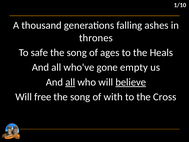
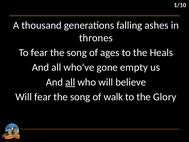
To safe: safe -> fear (39, 53)
believe underline: present -> none (131, 82)
Will free: free -> fear (43, 97)
with: with -> walk (113, 97)
Cross: Cross -> Glory (165, 97)
